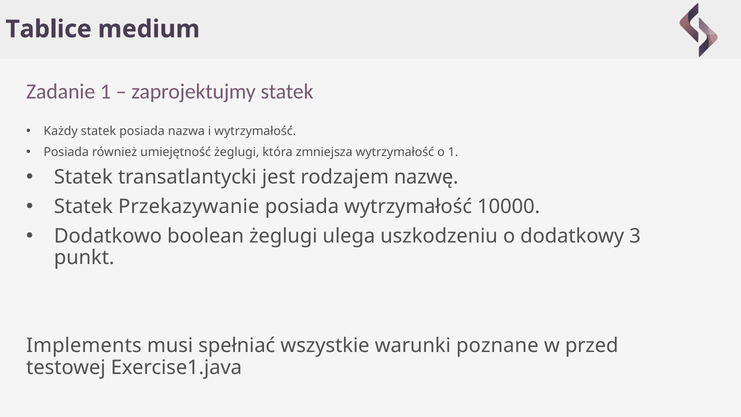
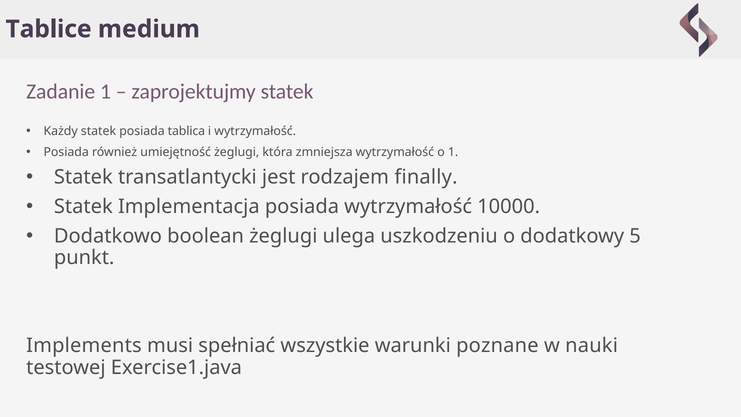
nazwa: nazwa -> tablica (186, 131)
nazwę: nazwę -> finally (426, 177)
Przekazywanie: Przekazywanie -> Implementacja (189, 207)
3: 3 -> 5 (635, 236)
przed: przed -> nauki (592, 346)
